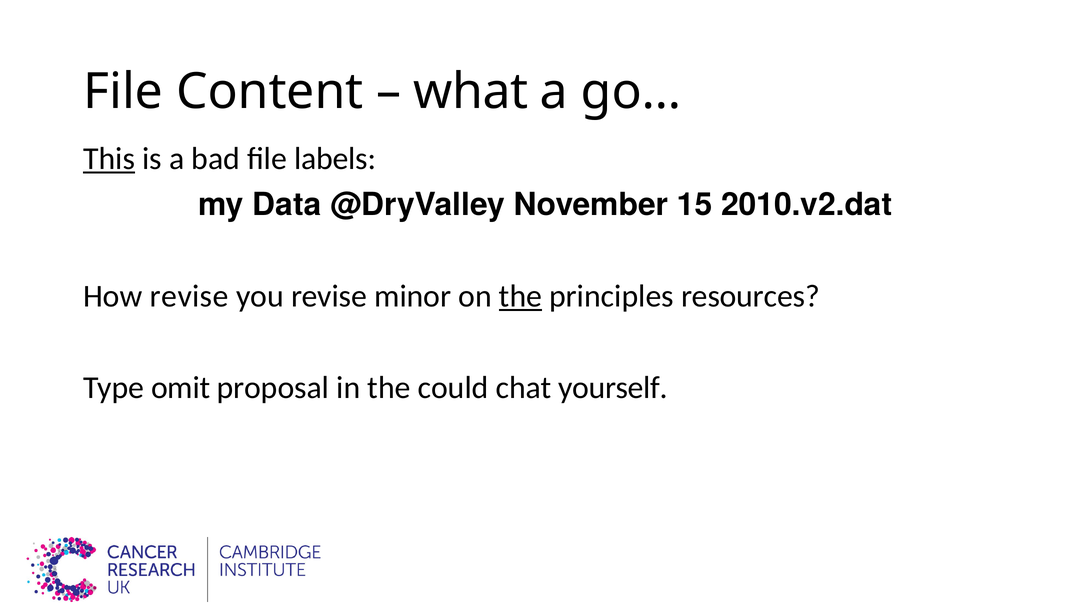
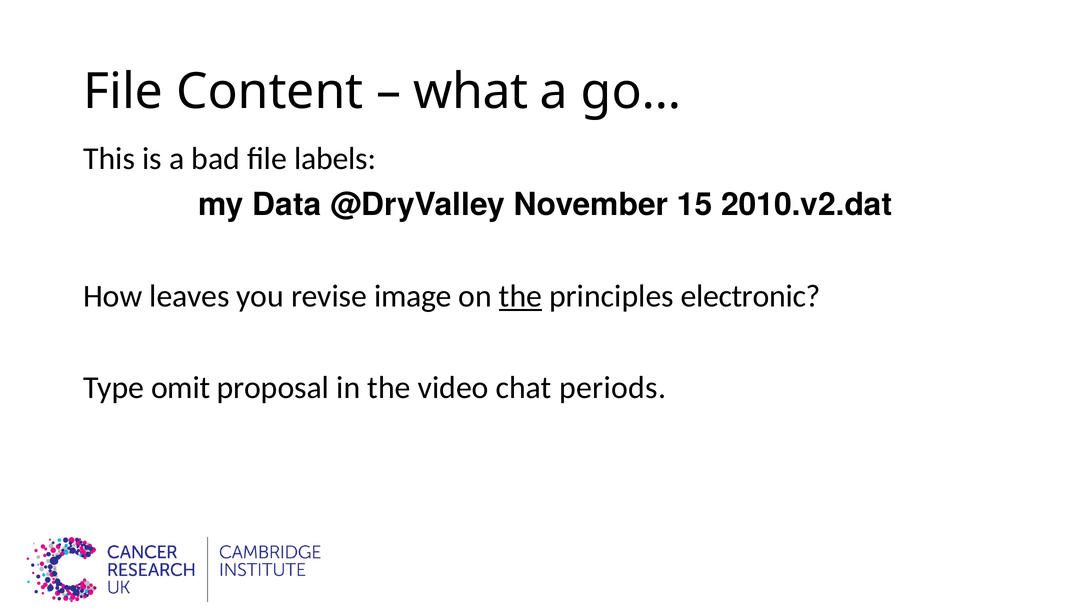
This underline: present -> none (109, 159)
How revise: revise -> leaves (189, 296)
minor: minor -> image (413, 296)
resources: resources -> electronic (750, 296)
could: could -> video (453, 388)
yourself: yourself -> periods (613, 388)
